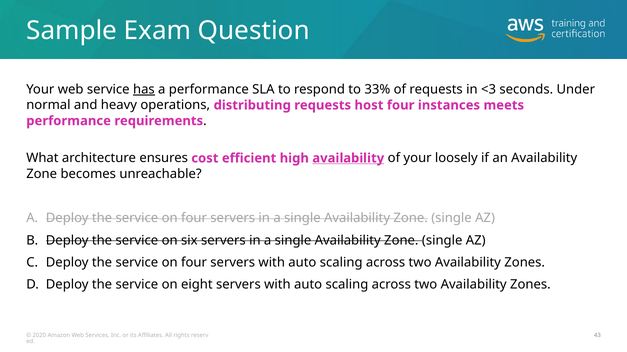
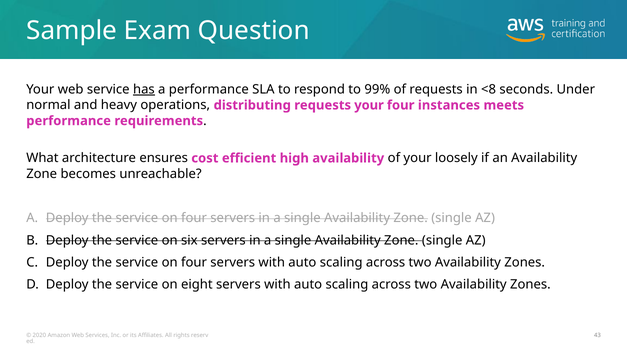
33%: 33% -> 99% (377, 90)
<3: <3 -> <8 (489, 90)
requests host: host -> your (369, 105)
availability underline: present -> none (348, 158)
